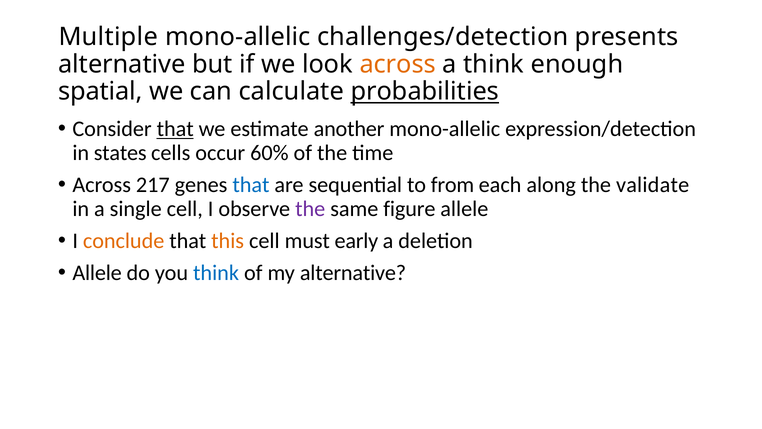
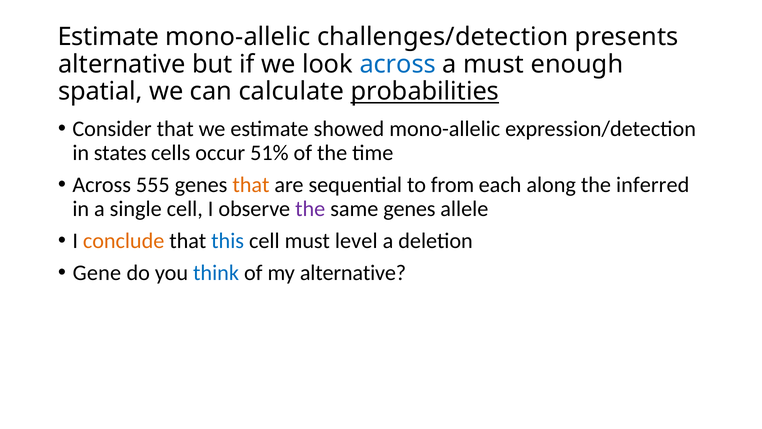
Multiple: Multiple -> Estimate (108, 37)
across colour: orange -> blue (398, 64)
a think: think -> must (494, 64)
that underline: present -> none (175, 129)
another: another -> showed (349, 129)
60%: 60% -> 51% (269, 153)
217: 217 -> 555 (153, 185)
that colour: blue -> orange (251, 185)
validate: validate -> inferred (653, 185)
same figure: figure -> genes (409, 209)
this colour: orange -> blue (228, 241)
early: early -> level (356, 241)
Allele: Allele -> Gene (97, 273)
